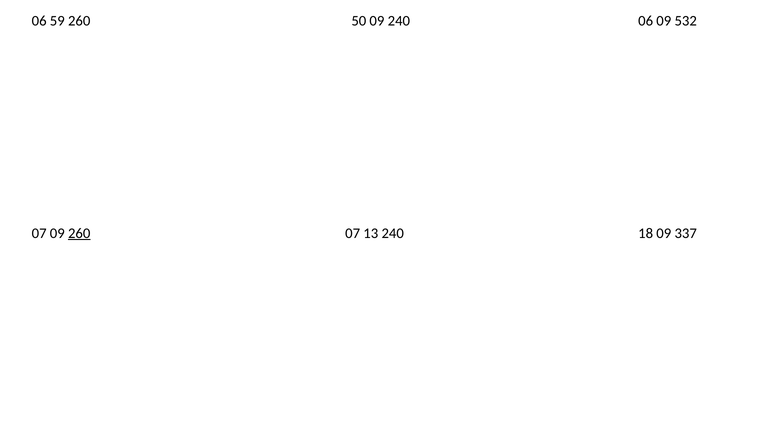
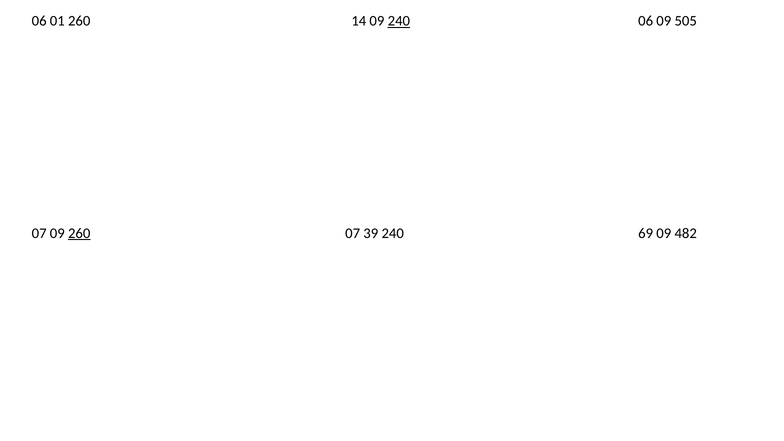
59: 59 -> 01 (57, 21)
50: 50 -> 14 (359, 21)
240 underline: none -> present (399, 21)
532: 532 -> 505 (686, 21)
13: 13 -> 39 (371, 234)
18: 18 -> 69 (646, 233)
337: 337 -> 482 (686, 233)
